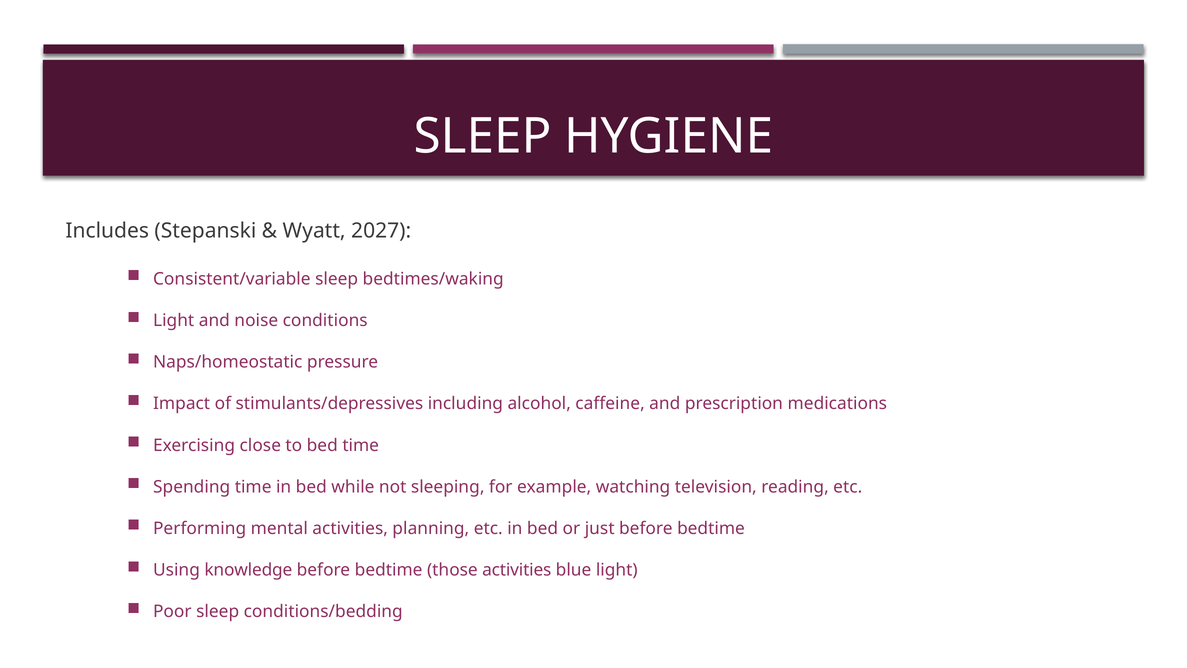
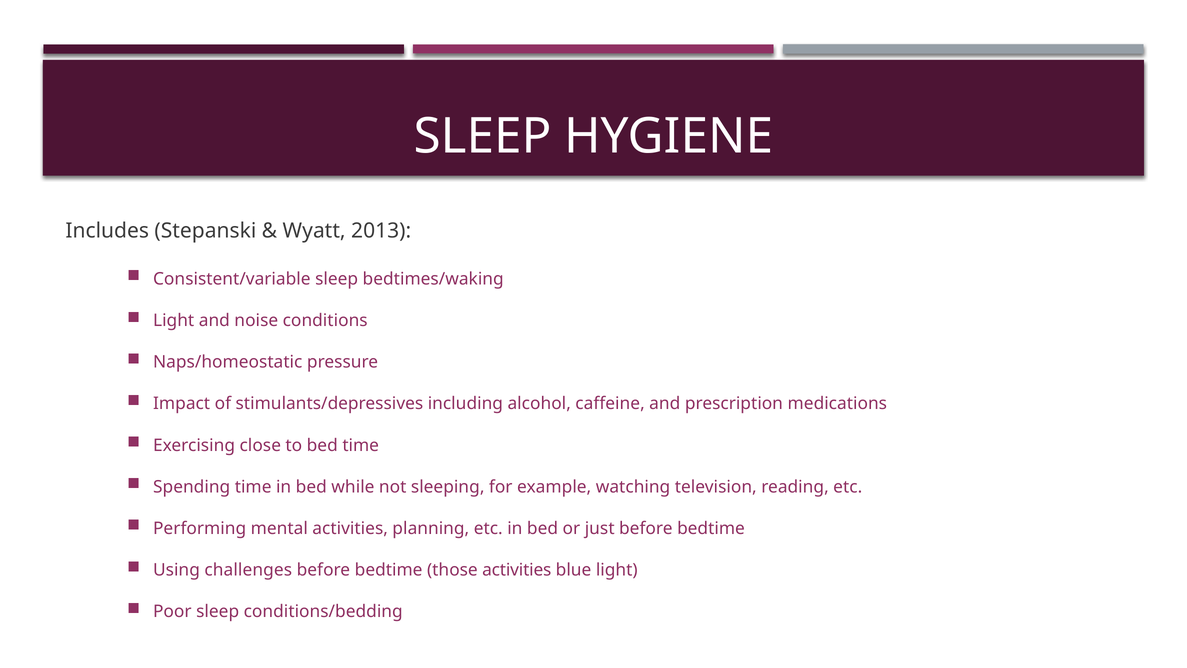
2027: 2027 -> 2013 (381, 231)
knowledge: knowledge -> challenges (248, 570)
